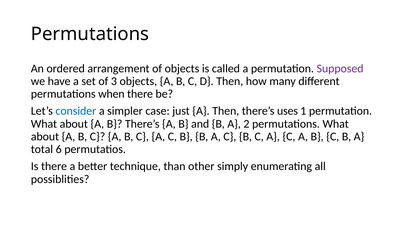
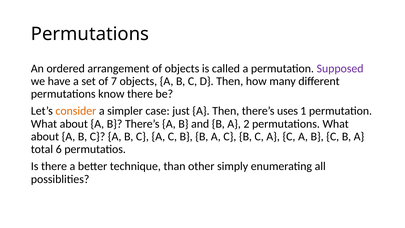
3: 3 -> 7 (114, 81)
when: when -> know (111, 94)
consider colour: blue -> orange (76, 111)
